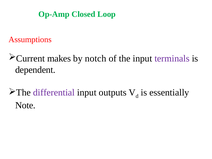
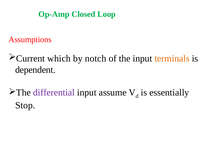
makes: makes -> which (59, 58)
terminals colour: purple -> orange (172, 58)
outputs: outputs -> assume (113, 92)
Note: Note -> Stop (25, 105)
